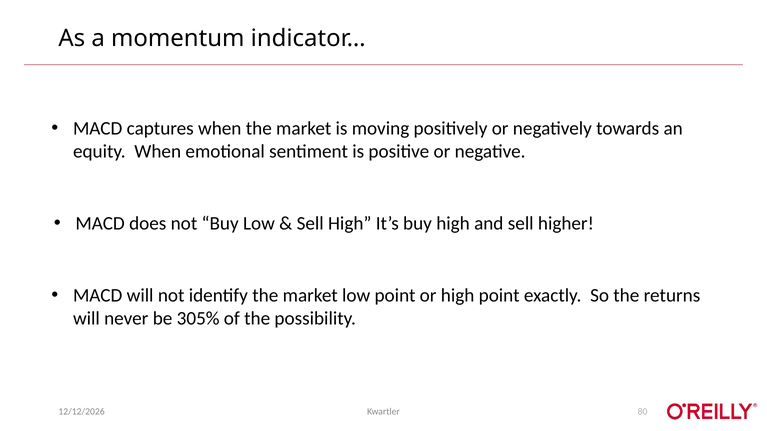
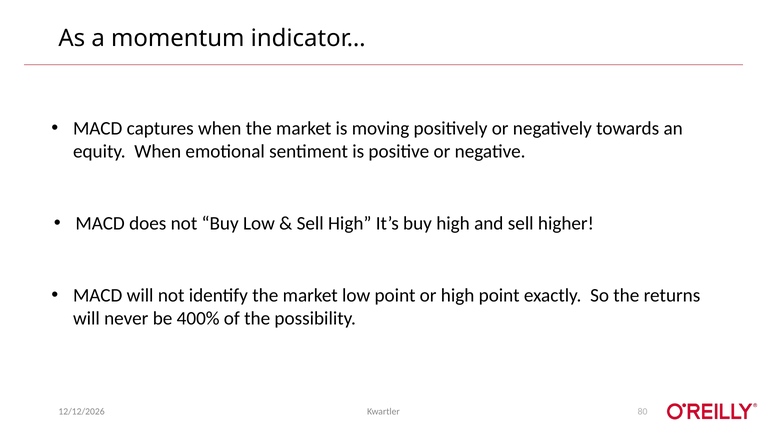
305%: 305% -> 400% (198, 319)
